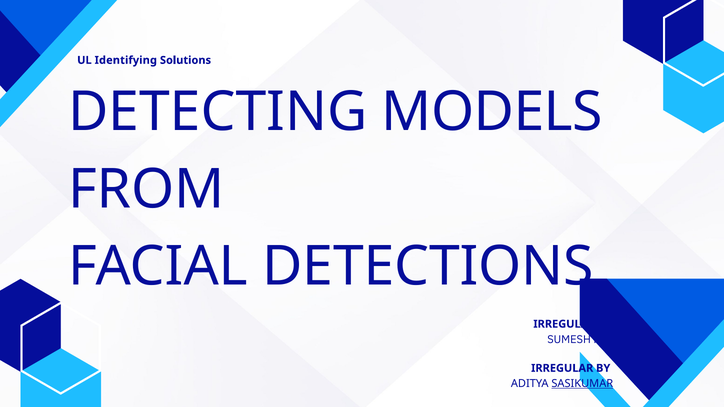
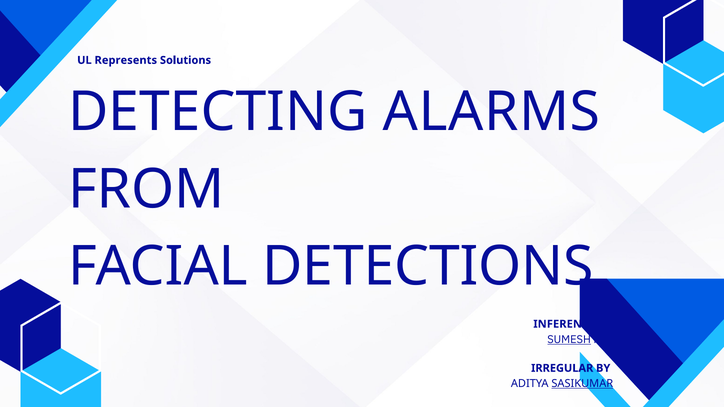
Identifying: Identifying -> Represents (126, 60)
MODELS: MODELS -> ALARMS (491, 112)
IRREGULAR: IRREGULAR -> INFERENCE (564, 324)
SUMESH underline: none -> present (569, 340)
